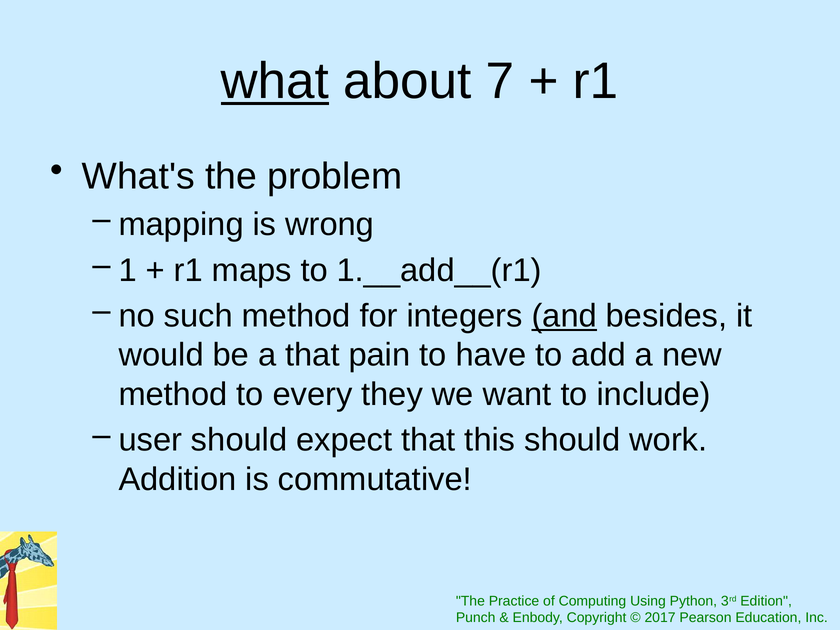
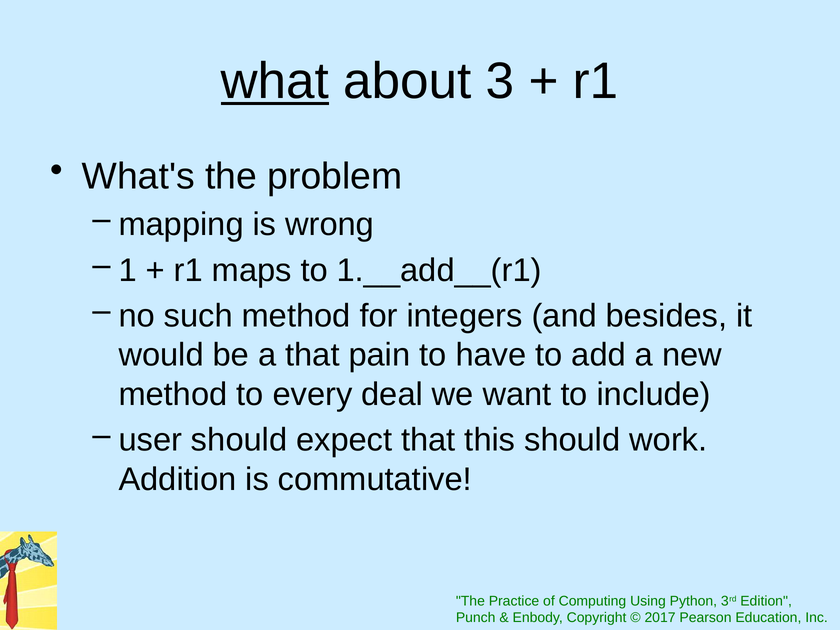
7: 7 -> 3 (500, 81)
and underline: present -> none (564, 316)
they: they -> deal (392, 394)
